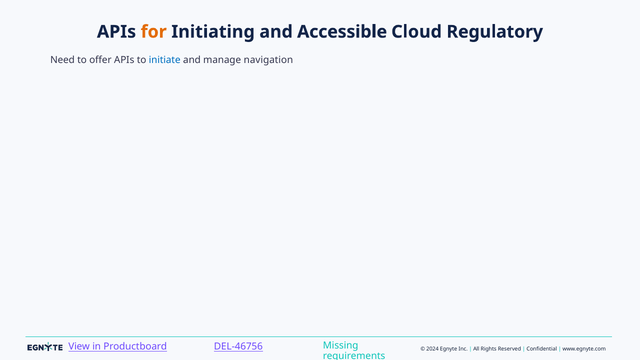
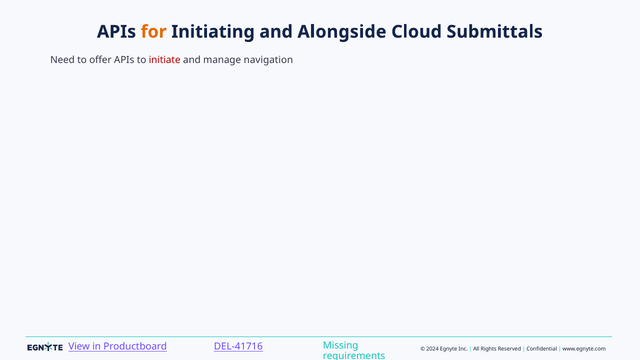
Accessible: Accessible -> Alongside (342, 32)
Regulatory: Regulatory -> Submittals (495, 32)
initiate colour: blue -> red (165, 60)
DEL-46756: DEL-46756 -> DEL-41716 (238, 347)
